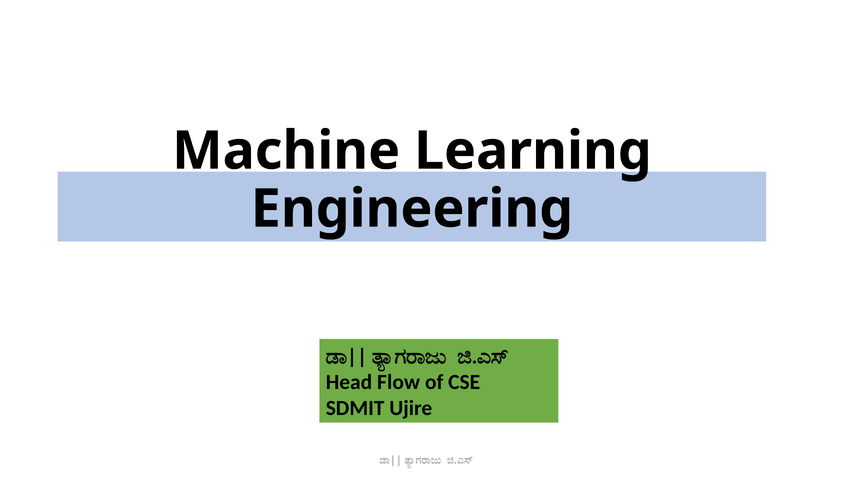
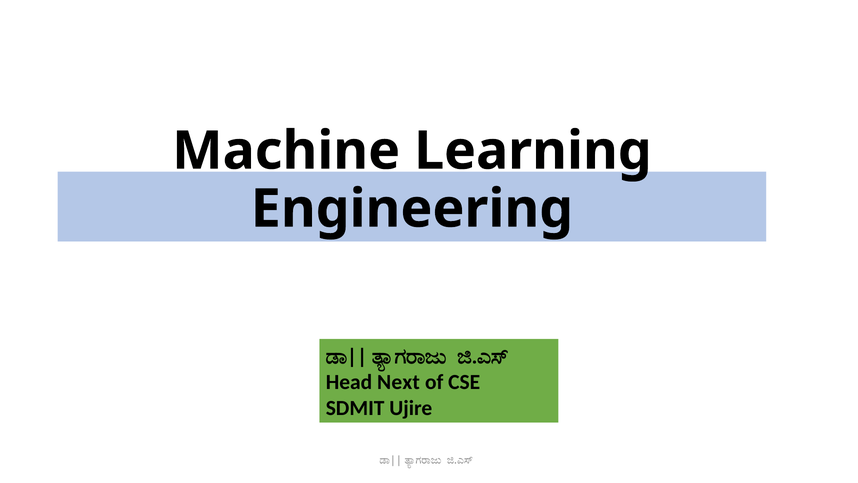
Flow: Flow -> Next (399, 382)
